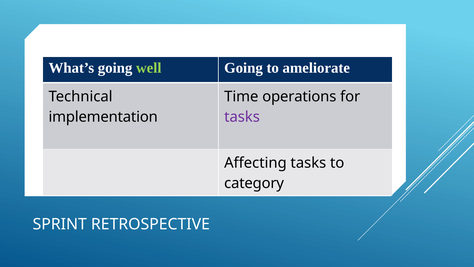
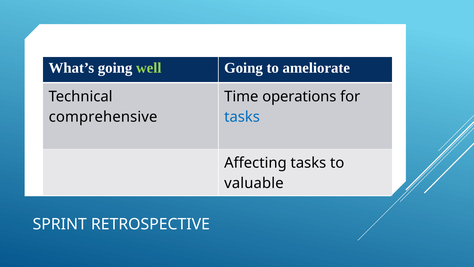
implementation: implementation -> comprehensive (103, 117)
tasks colour: purple -> blue (242, 117)
category: category -> valuable (254, 183)
